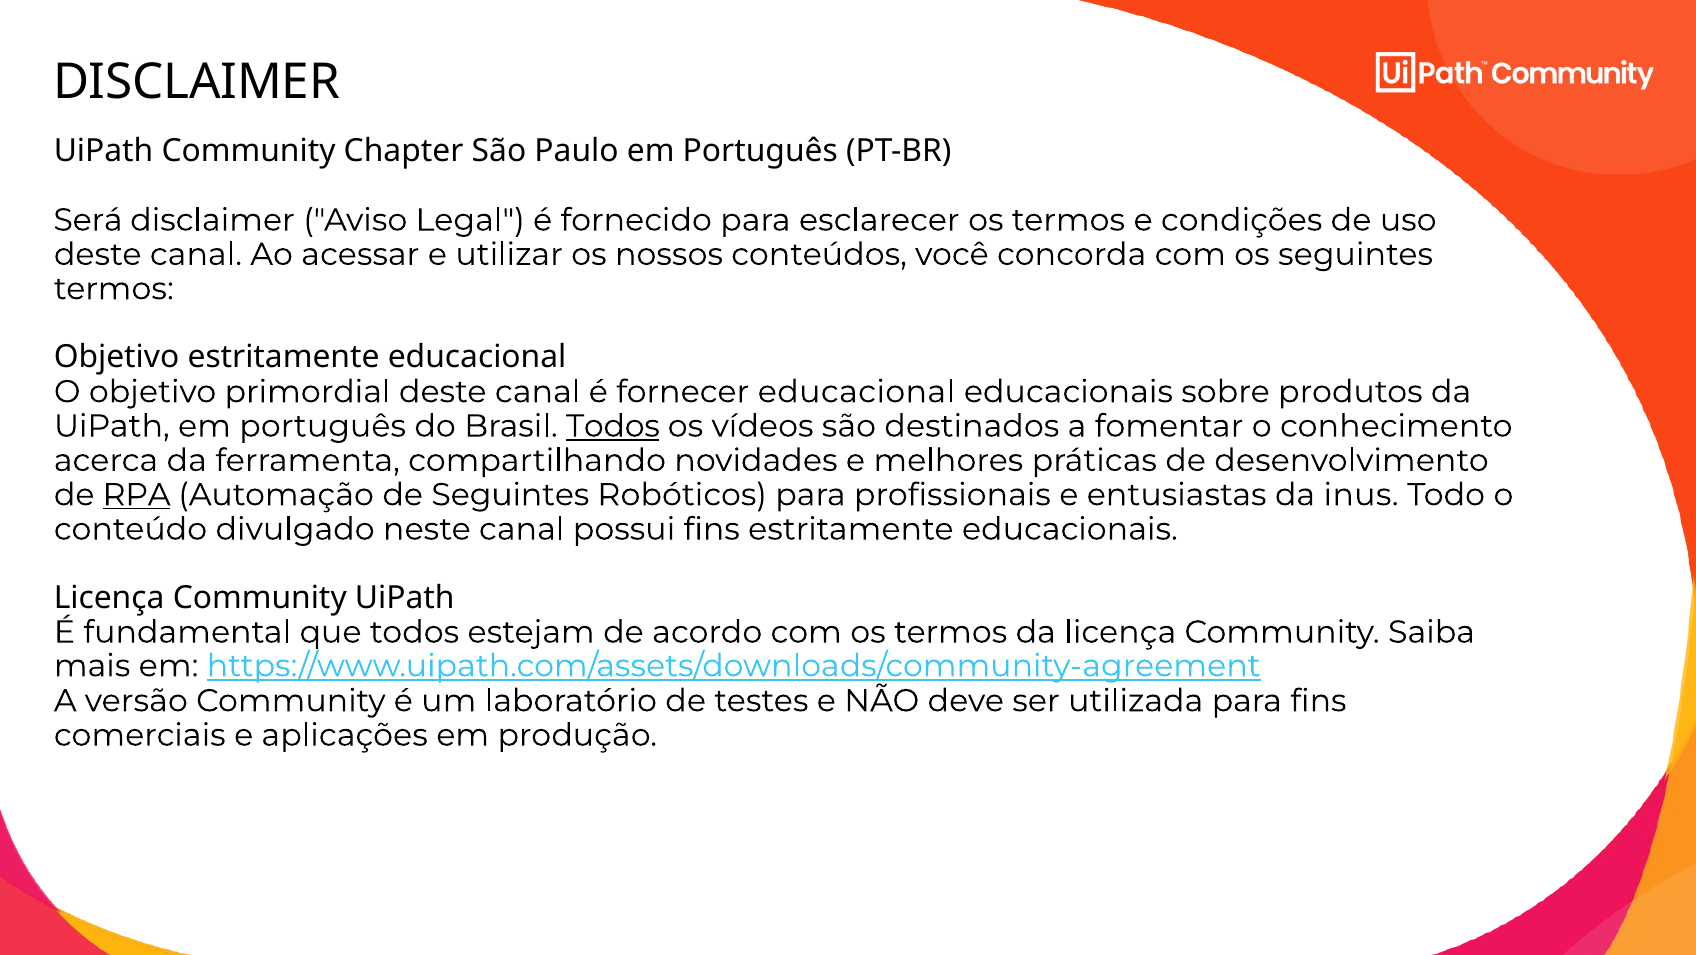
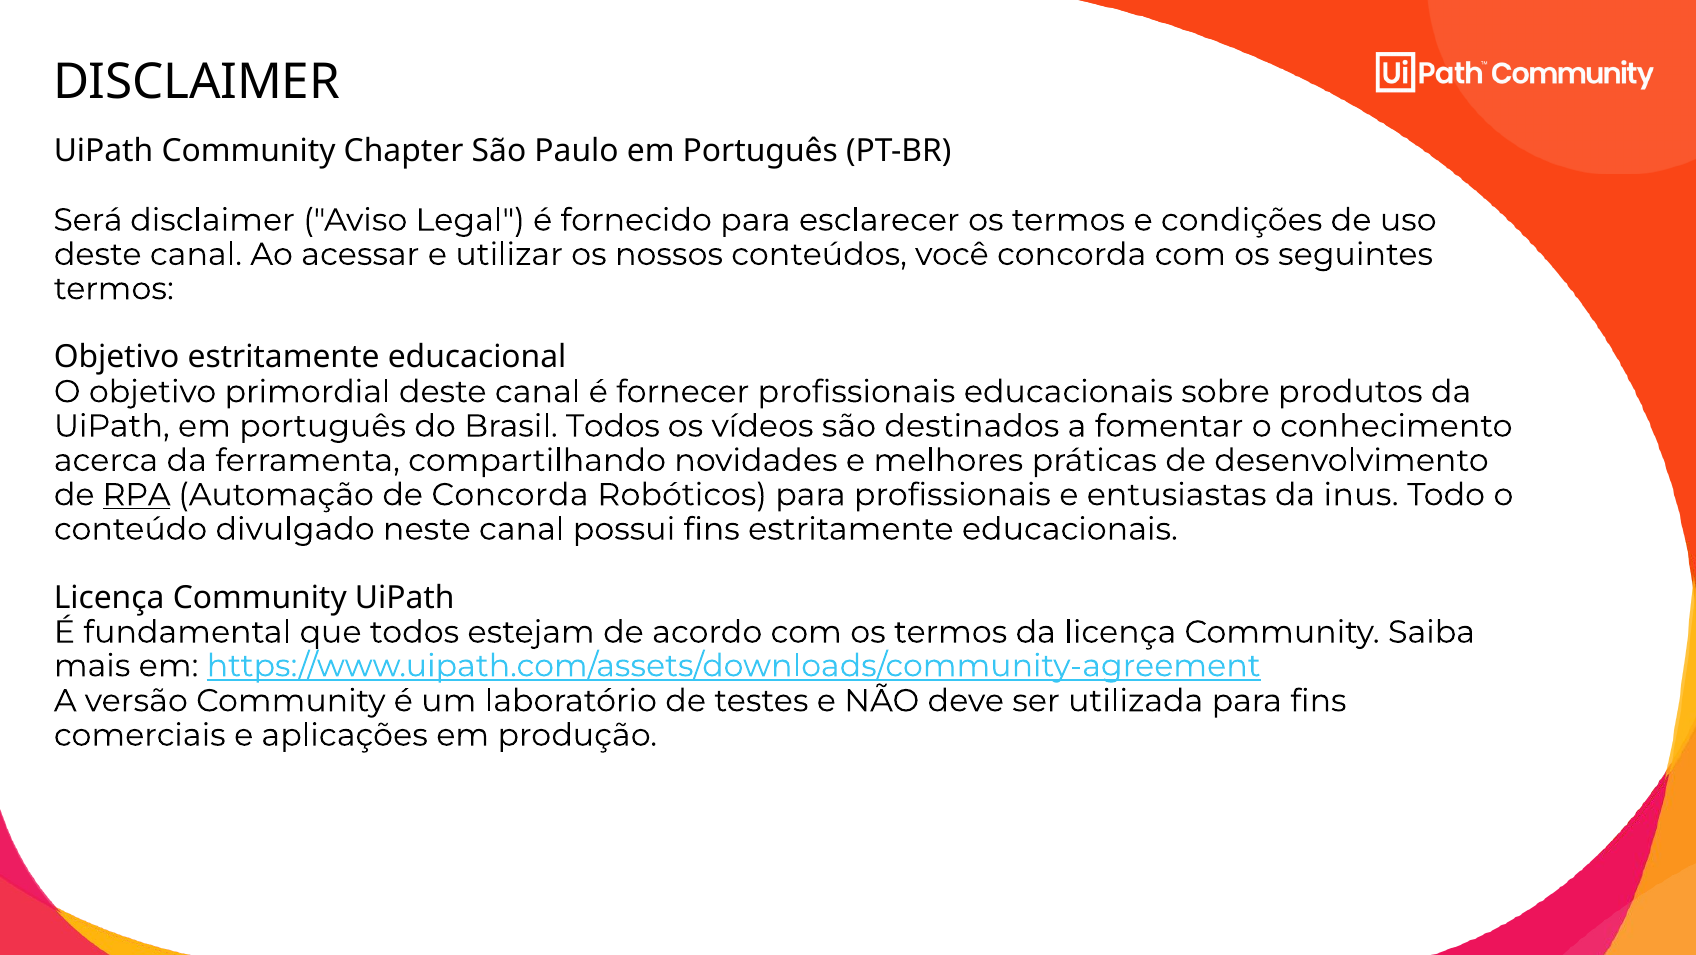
fornecer educacional: educacional -> profissionais (856, 391)
Todos underline: present -> none (613, 426)
de Seguintes: Seguintes -> Concorda (510, 494)
